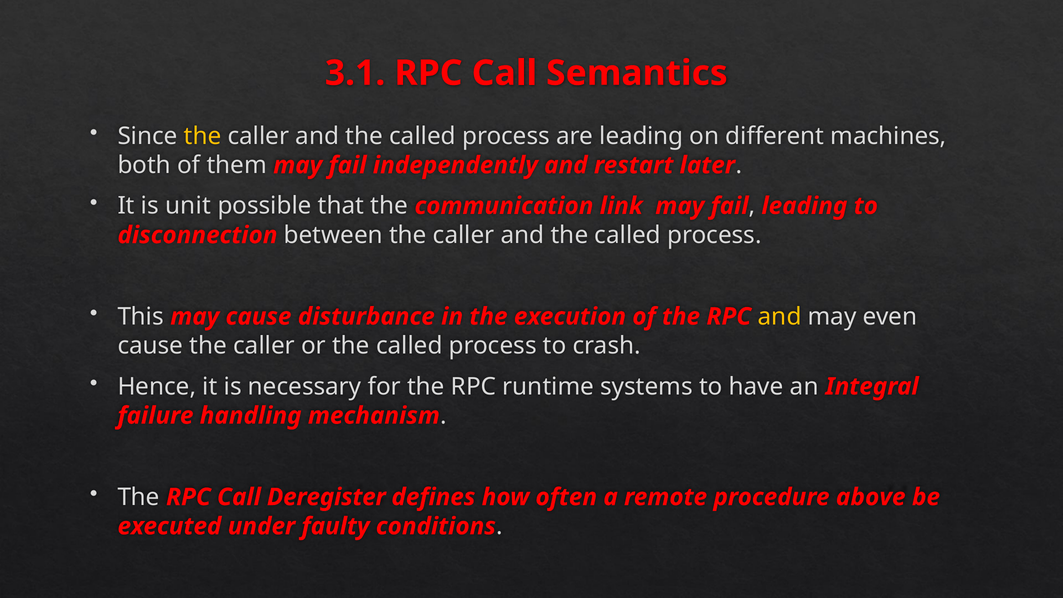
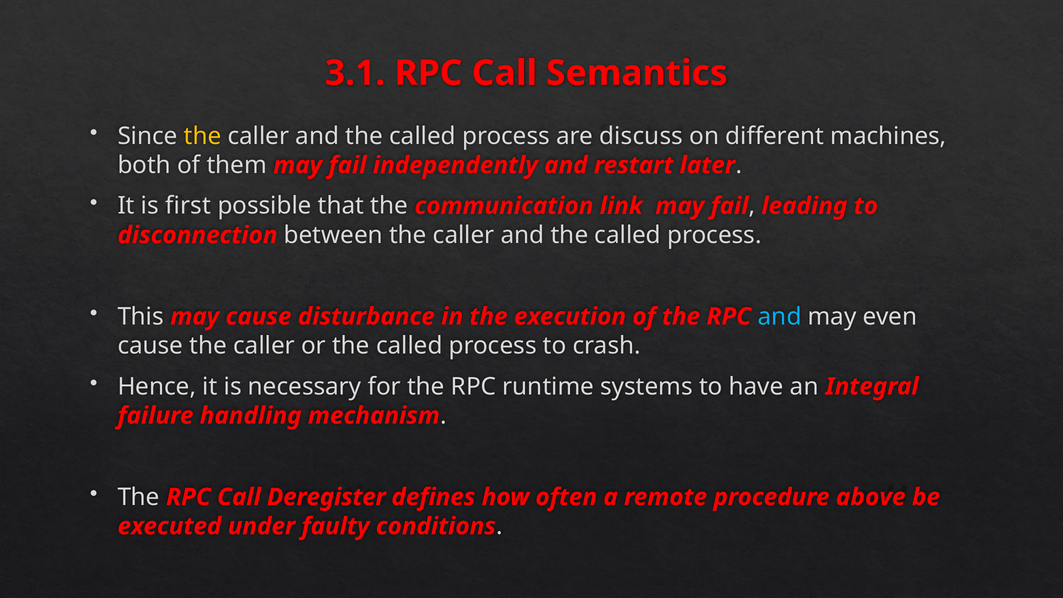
are leading: leading -> discuss (641, 136)
unit: unit -> first (188, 206)
and colour: yellow -> light blue (780, 317)
